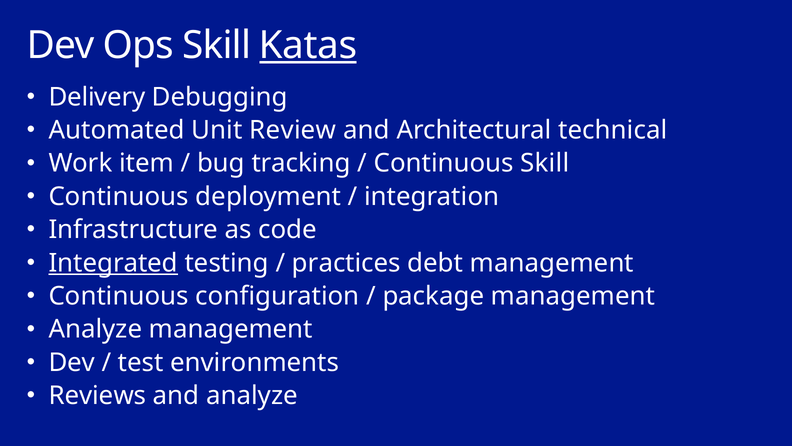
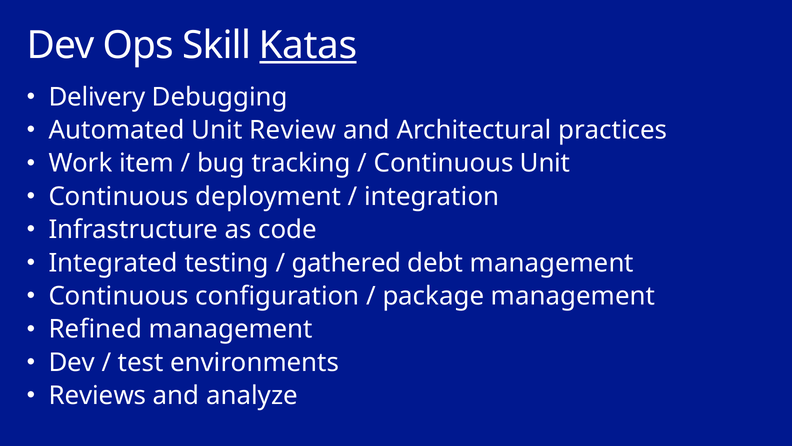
technical: technical -> practices (613, 130)
Continuous Skill: Skill -> Unit (545, 163)
Integrated underline: present -> none (113, 263)
practices: practices -> gathered (346, 263)
Analyze: Analyze -> Refined (95, 329)
